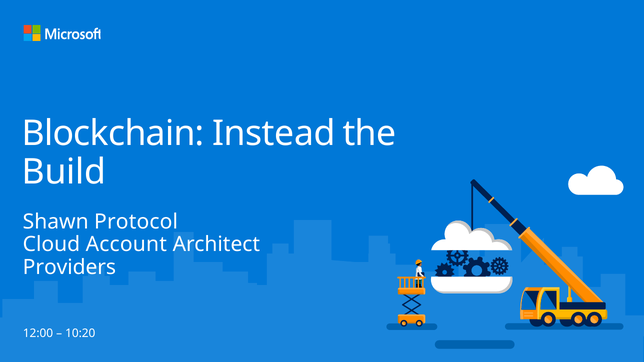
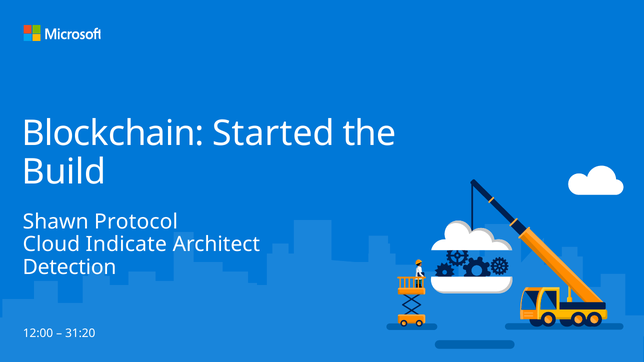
Instead: Instead -> Started (274, 134)
Account: Account -> Indicate (126, 245)
Providers: Providers -> Detection (69, 267)
10:20: 10:20 -> 31:20 (80, 333)
